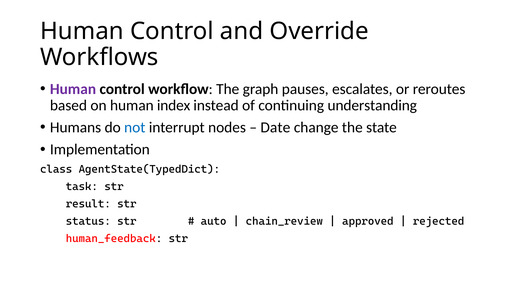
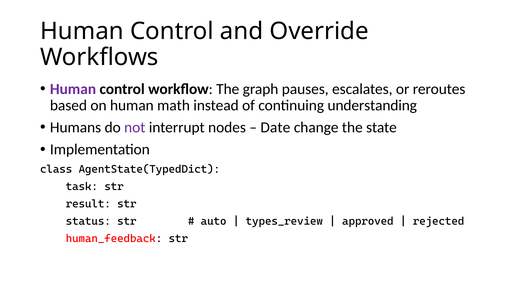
index: index -> math (174, 105)
not colour: blue -> purple (135, 127)
chain_review: chain_review -> types_review (284, 221)
